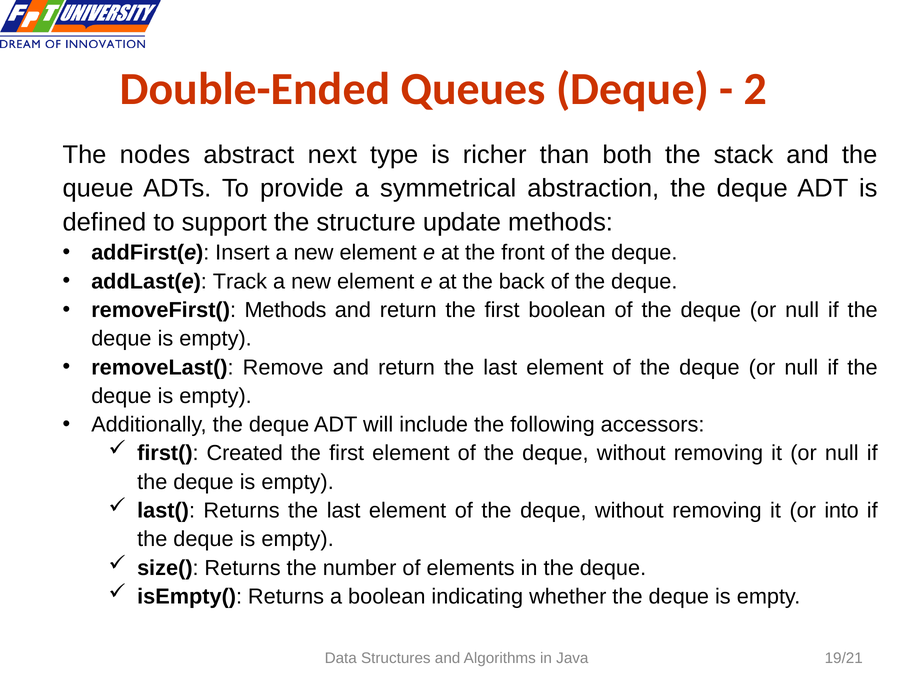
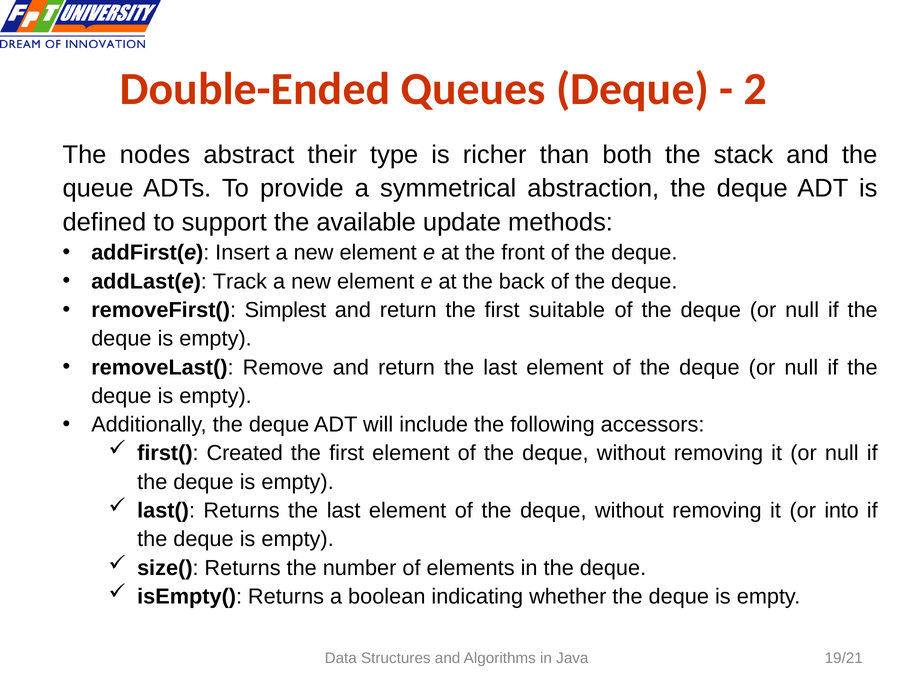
next: next -> their (332, 155)
structure: structure -> available (366, 222)
removeFirst( Methods: Methods -> Simplest (285, 310)
first boolean: boolean -> suitable (567, 310)
